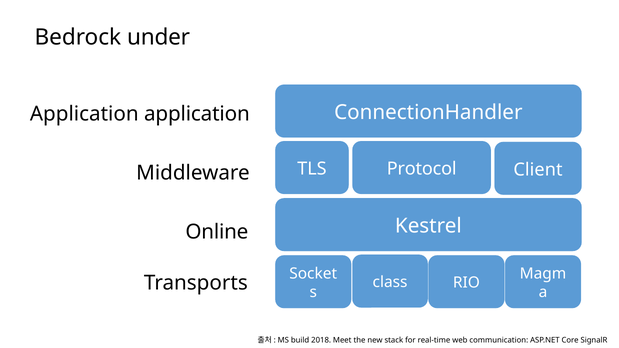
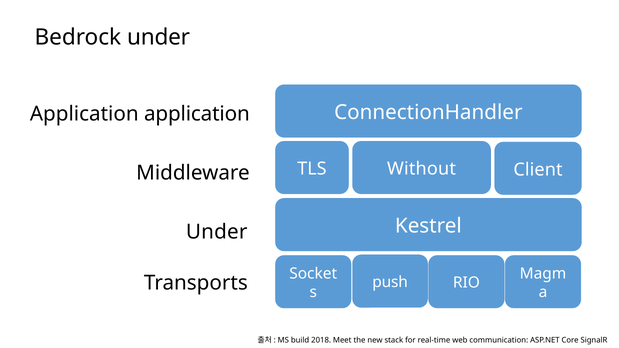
Protocol: Protocol -> Without (421, 169)
Online: Online -> Under (217, 232)
class: class -> push (390, 282)
